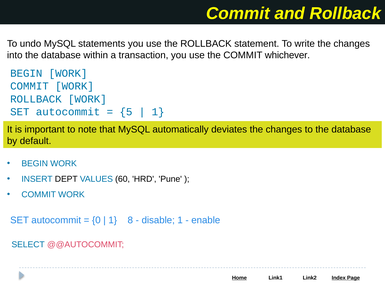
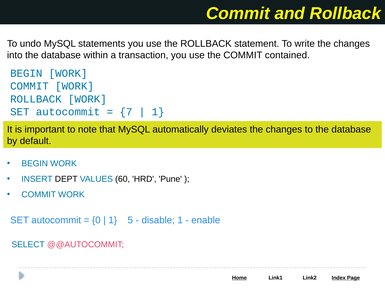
whichever: whichever -> contained (287, 55)
5: 5 -> 7 (126, 112)
8: 8 -> 5 (130, 220)
